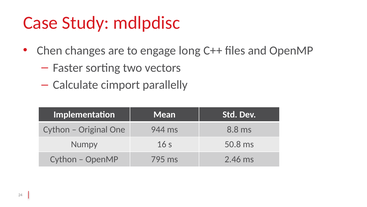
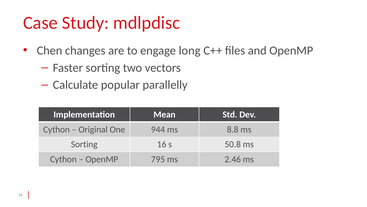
cimport: cimport -> popular (120, 85)
Numpy: Numpy -> Sorting (84, 144)
